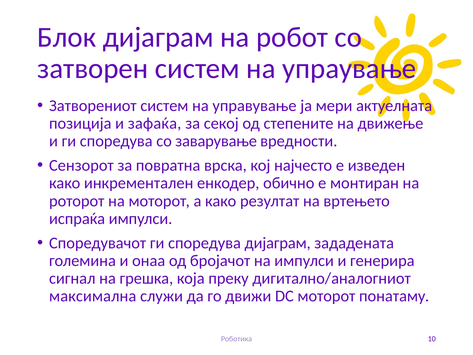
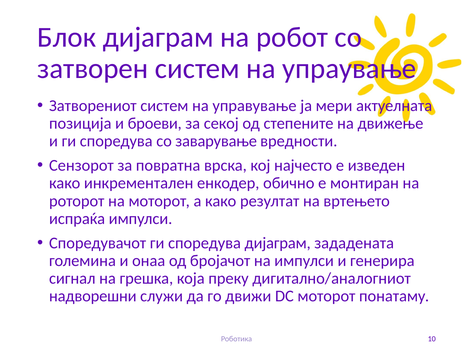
зафаќа: зафаќа -> броеви (155, 123)
максимална: максимална -> надворешни (93, 296)
